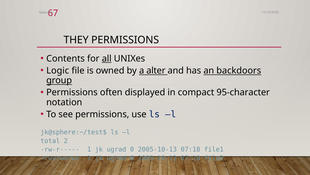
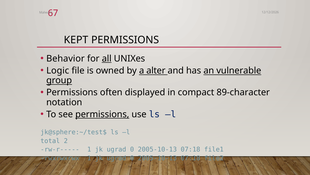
THEY: THEY -> KEPT (76, 40)
Contents: Contents -> Behavior (66, 58)
backdoors: backdoors -> vulnerable (239, 70)
95-character: 95-character -> 89-character (243, 92)
permissions underline: none -> present (102, 114)
